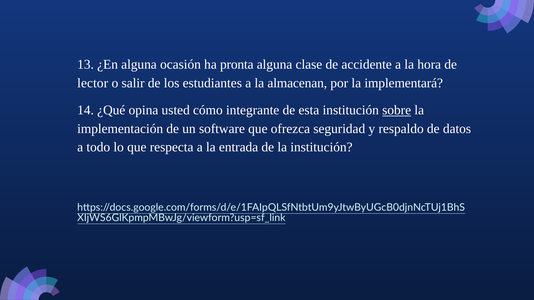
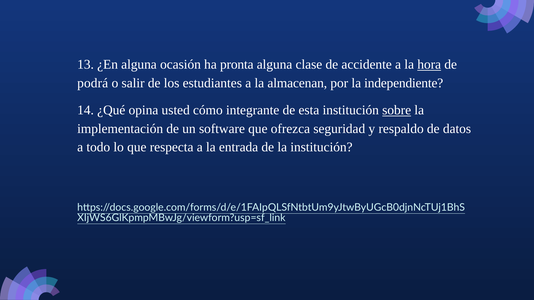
hora underline: none -> present (429, 65)
lector: lector -> podrá (93, 83)
implementará: implementará -> independiente (404, 83)
